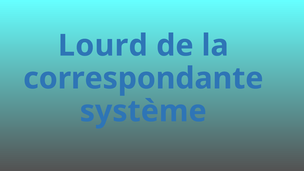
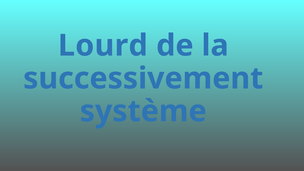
correspondante: correspondante -> successivement (143, 78)
